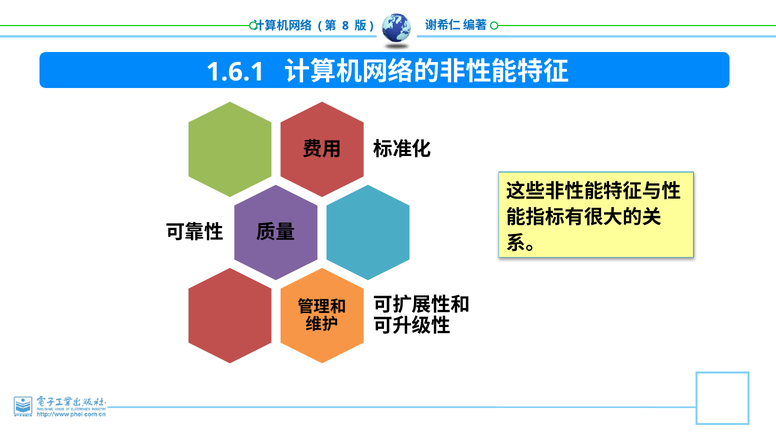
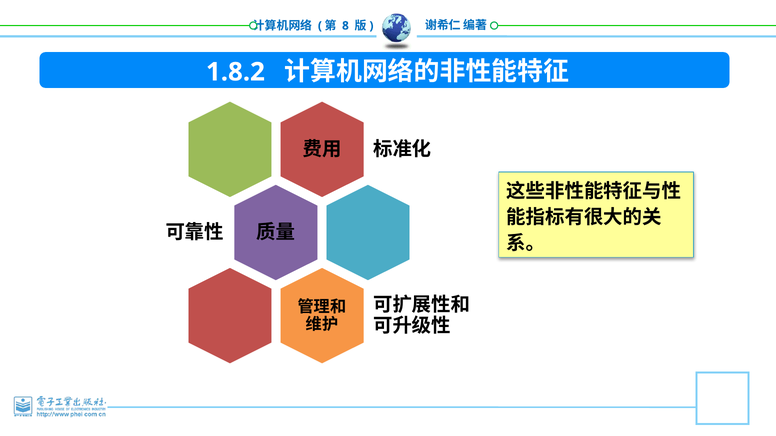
1.6.1: 1.6.1 -> 1.8.2 (235, 72)
